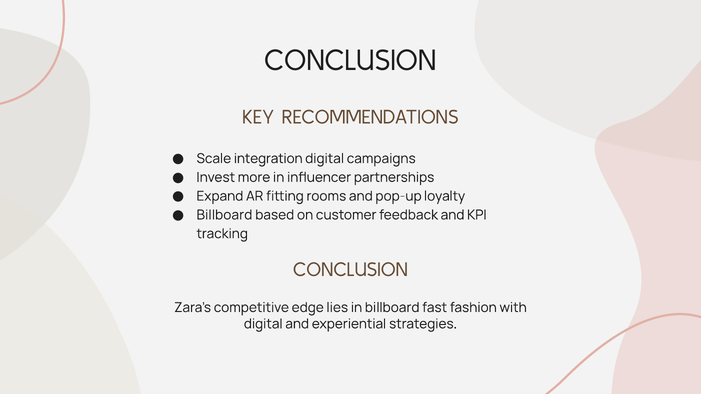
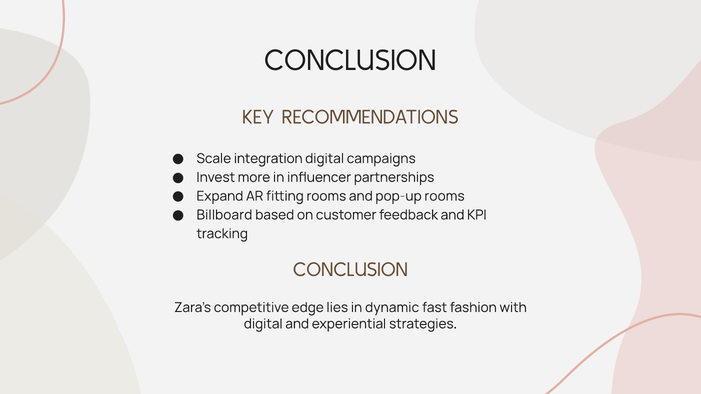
pop-up loyalty: loyalty -> rooms (444, 196)
in billboard: billboard -> dynamic (392, 308)
